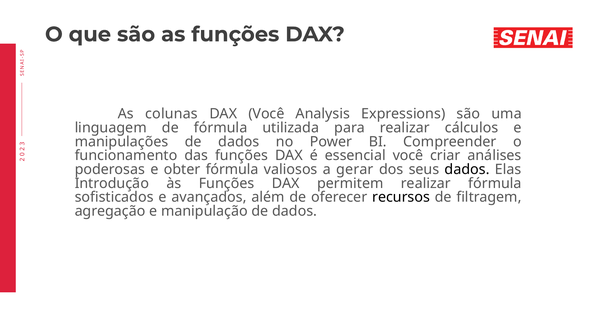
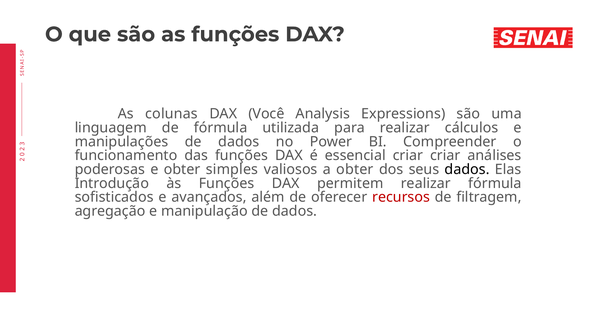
essencial você: você -> criar (408, 155)
obter fórmula: fórmula -> simples (232, 169)
a gerar: gerar -> obter (355, 169)
recursos colour: black -> red (401, 197)
